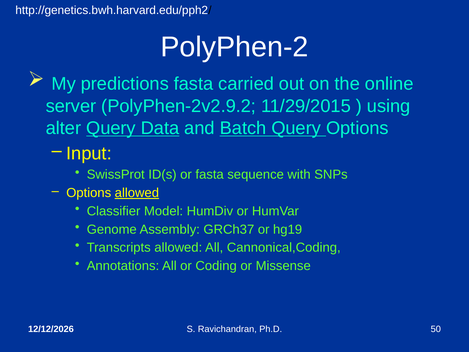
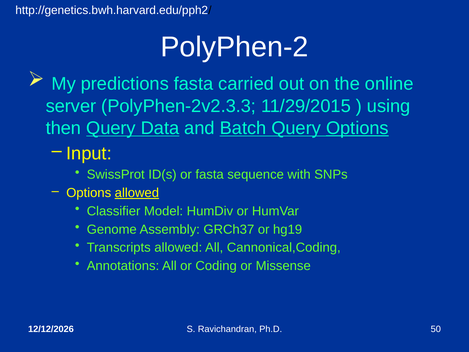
PolyPhen-2v2.9.2: PolyPhen-2v2.9.2 -> PolyPhen-2v2.3.3 (179, 106)
alter: alter -> then (63, 128)
Options underline: none -> present (357, 128)
